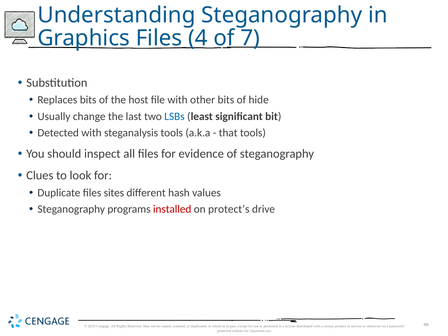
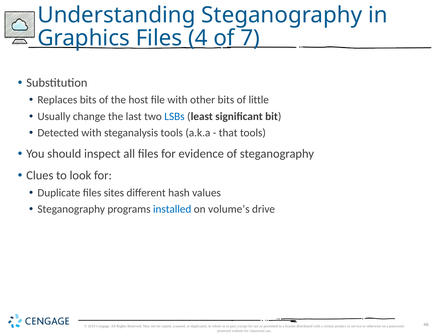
hide: hide -> little (259, 100)
installed colour: red -> blue (172, 209)
protect’s: protect’s -> volume’s (229, 209)
